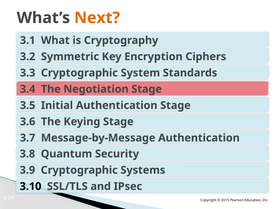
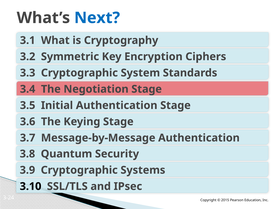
Next colour: orange -> blue (97, 18)
